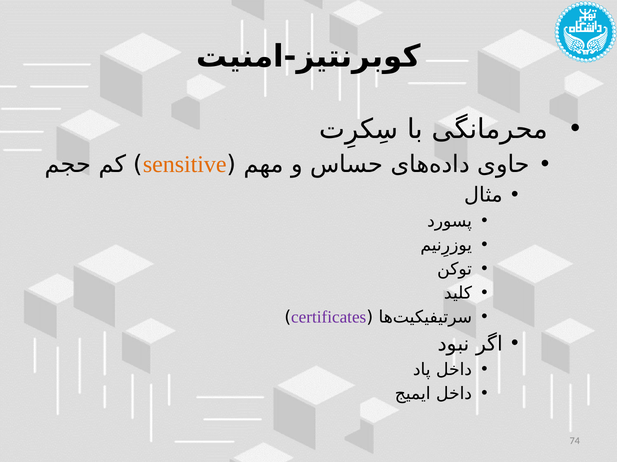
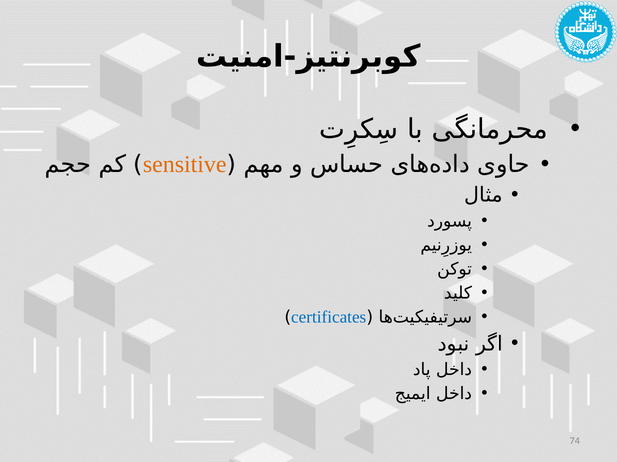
certificates colour: purple -> blue (329, 317)
